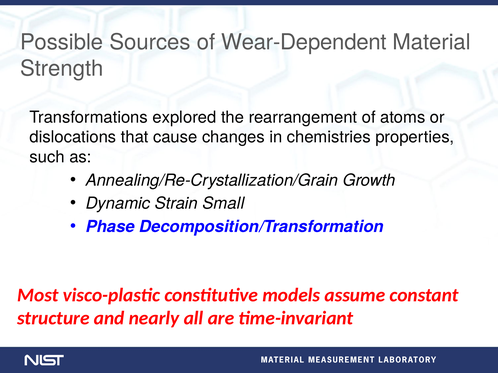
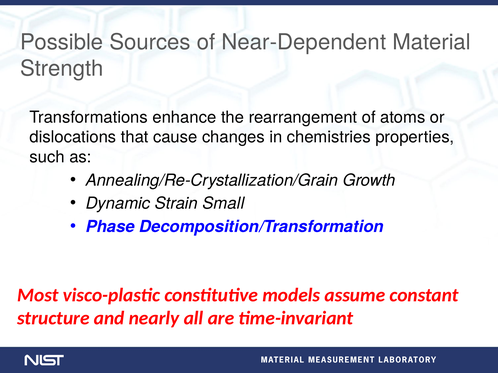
Wear-Dependent: Wear-Dependent -> Near-Dependent (304, 42)
explored: explored -> enhance (184, 117)
